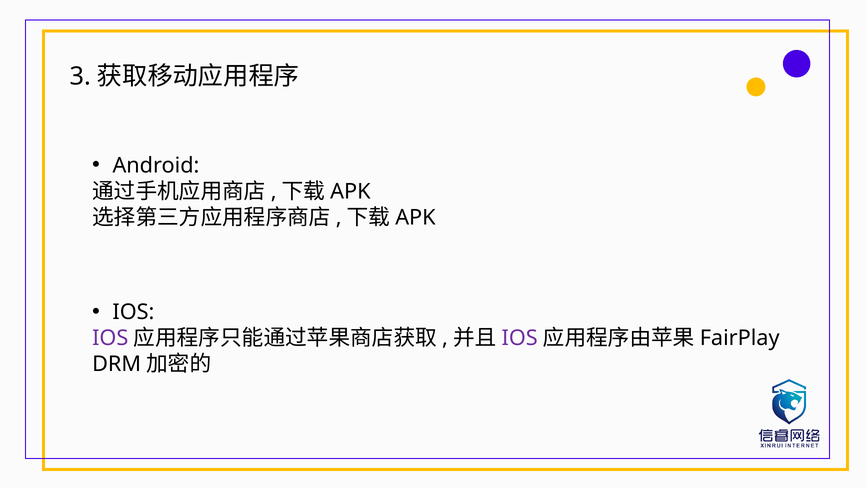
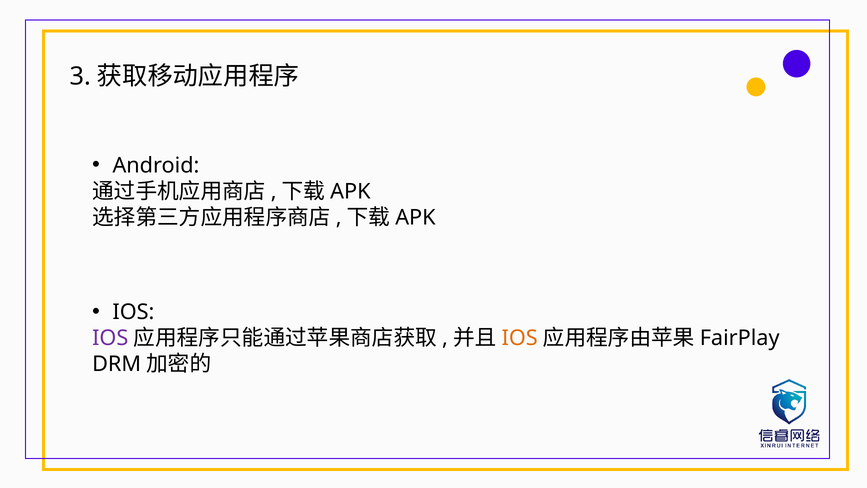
IOS colour: purple -> orange (520, 338)
